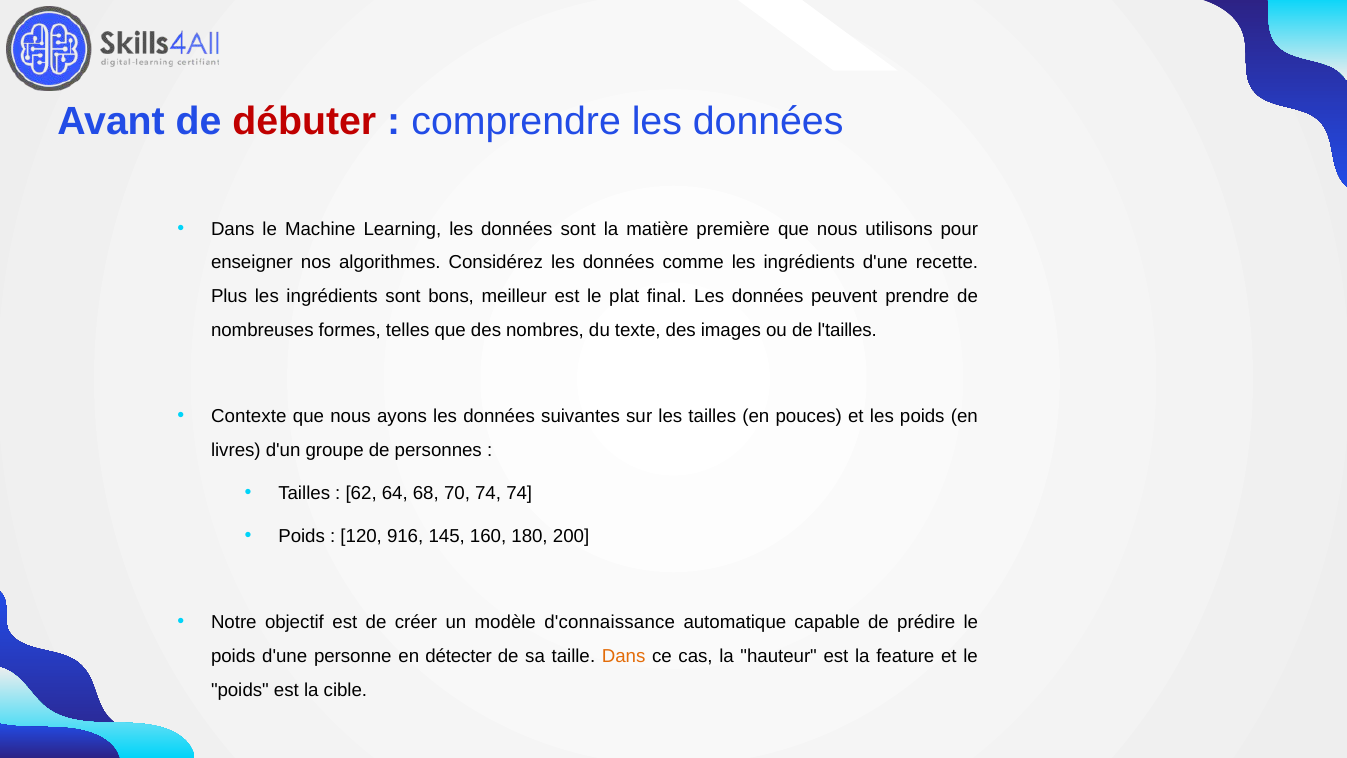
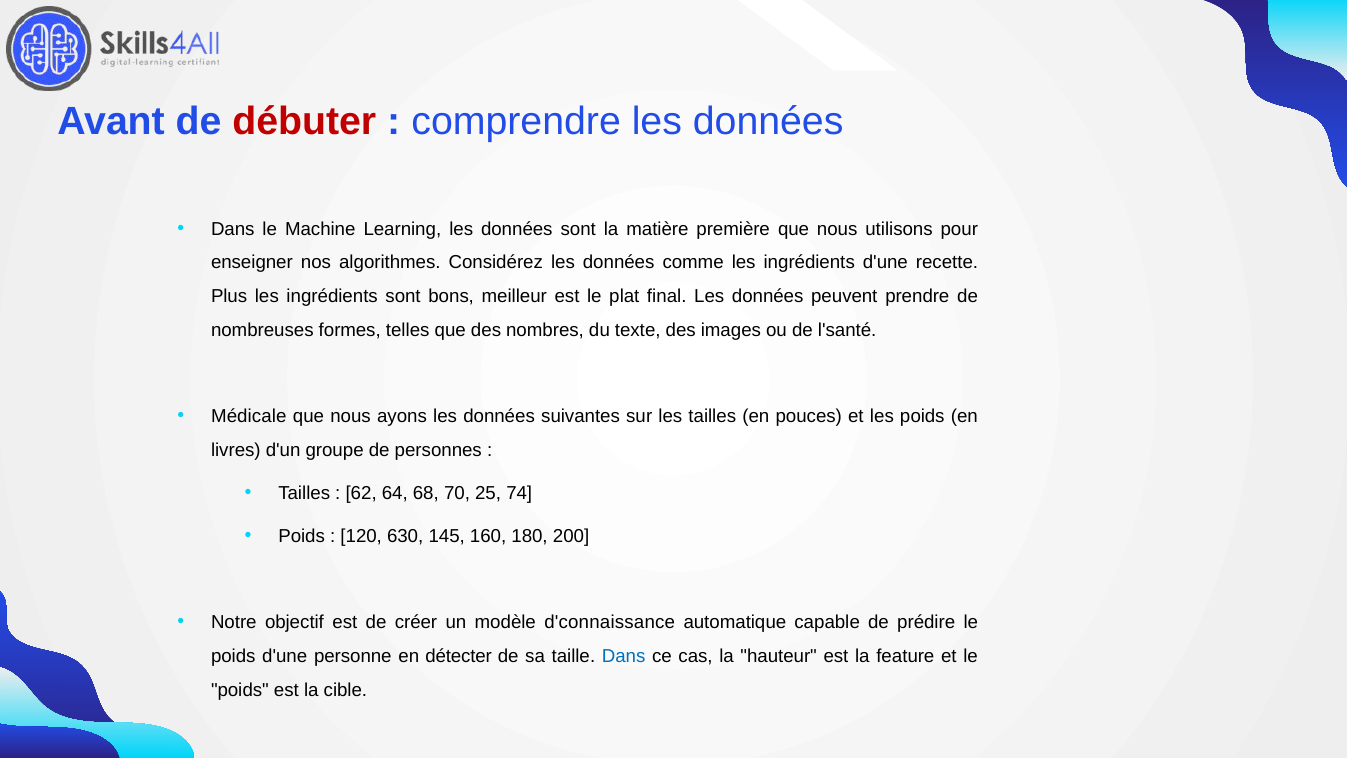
l'tailles: l'tailles -> l'santé (847, 330)
Contexte: Contexte -> Médicale (249, 416)
70 74: 74 -> 25 (488, 493)
916: 916 -> 630 (405, 536)
Dans colour: orange -> blue (624, 656)
